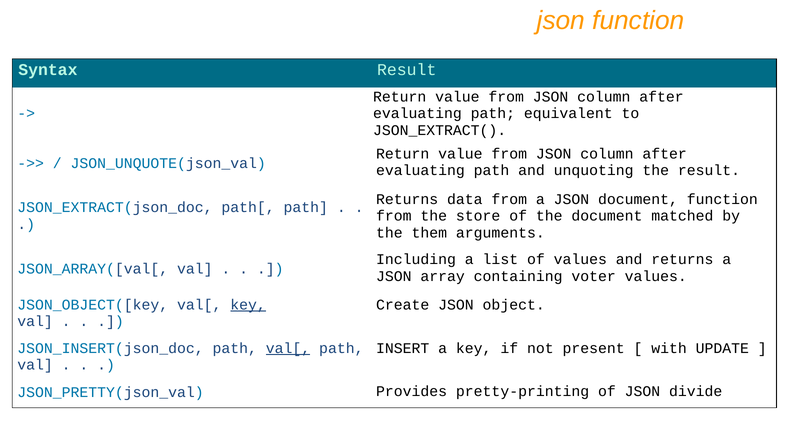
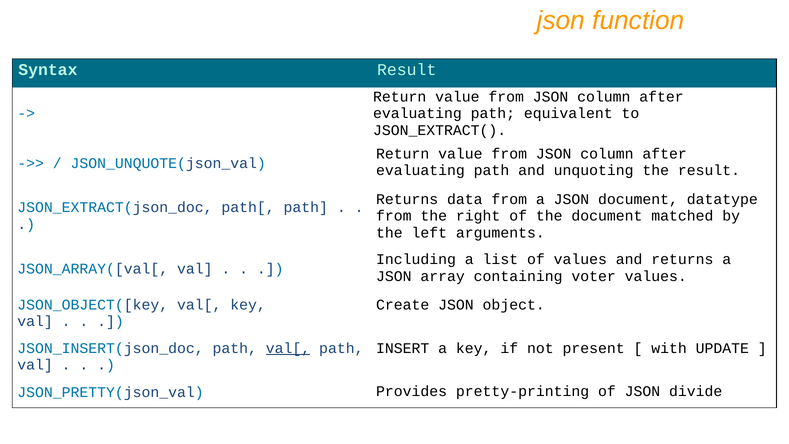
document function: function -> datatype (722, 199)
store: store -> right (478, 216)
them: them -> left (429, 233)
key underline: present -> none (248, 305)
